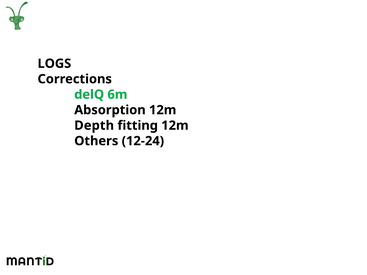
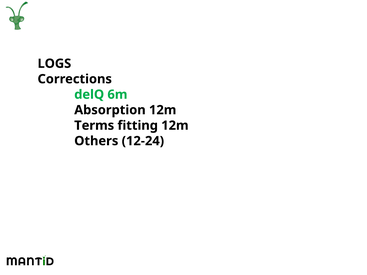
Depth: Depth -> Terms (94, 126)
